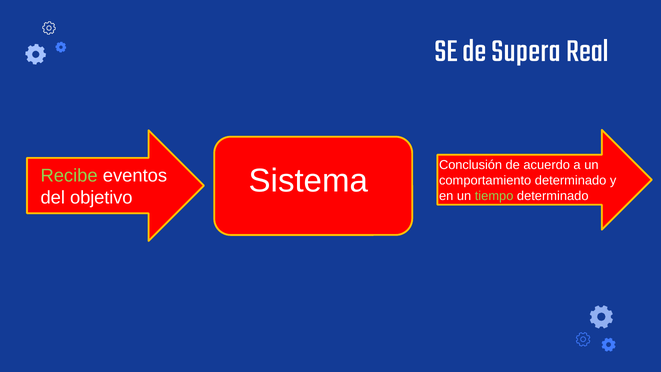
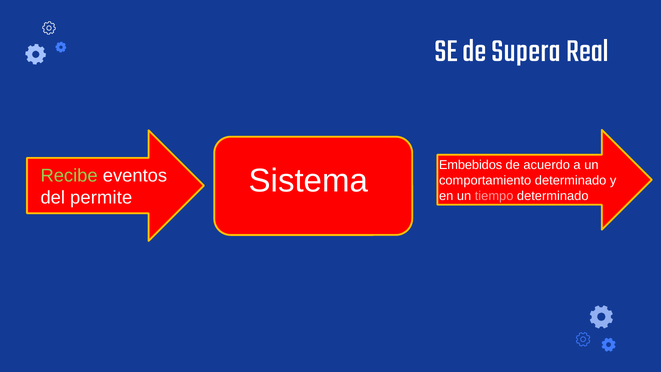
Conclusión: Conclusión -> Embebidos (471, 165)
objetivo: objetivo -> permite (101, 197)
tiempo colour: light green -> pink (494, 196)
